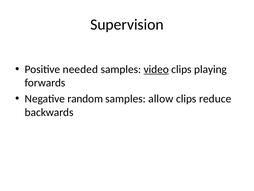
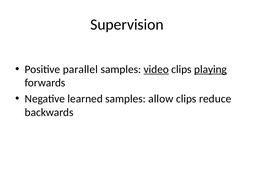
needed: needed -> parallel (80, 69)
playing underline: none -> present (211, 69)
random: random -> learned (85, 98)
